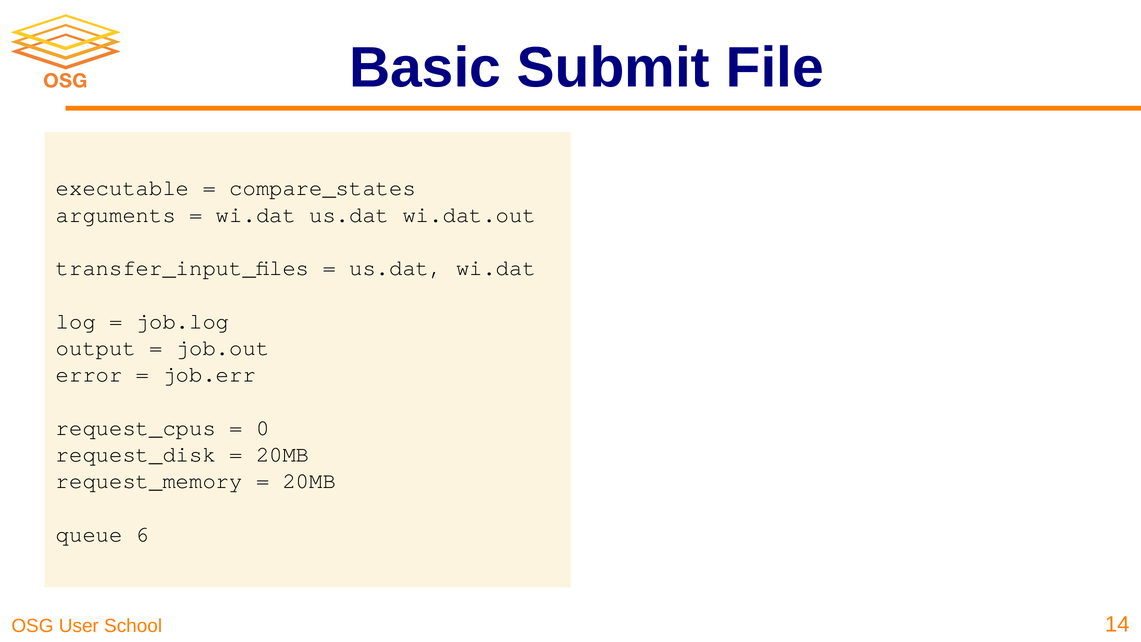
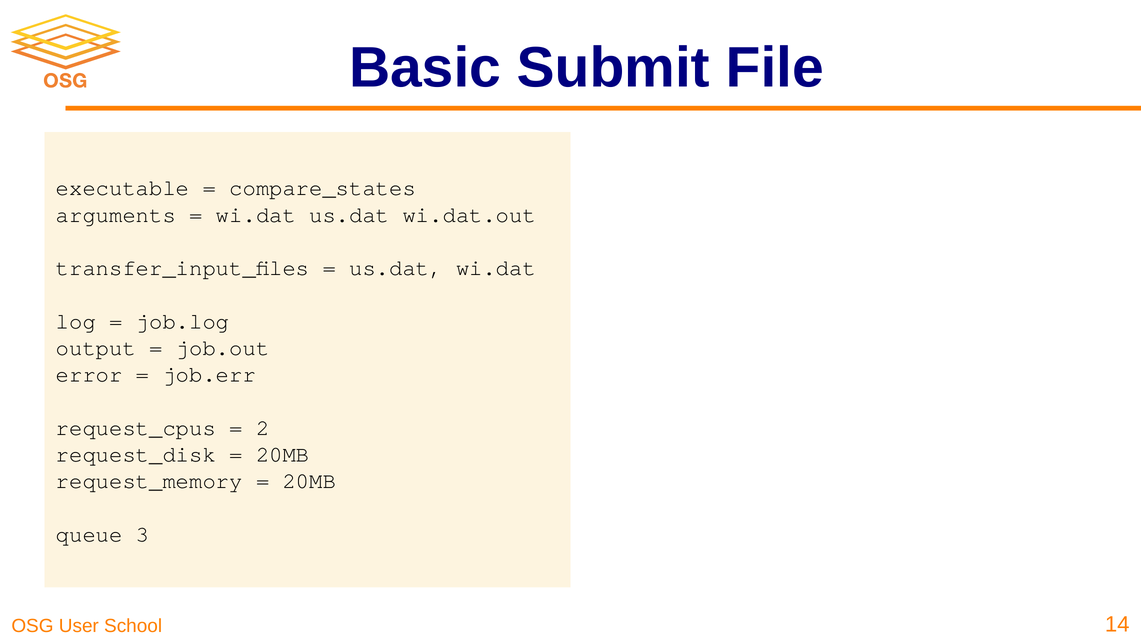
0: 0 -> 2 (263, 428)
6: 6 -> 3 (143, 534)
